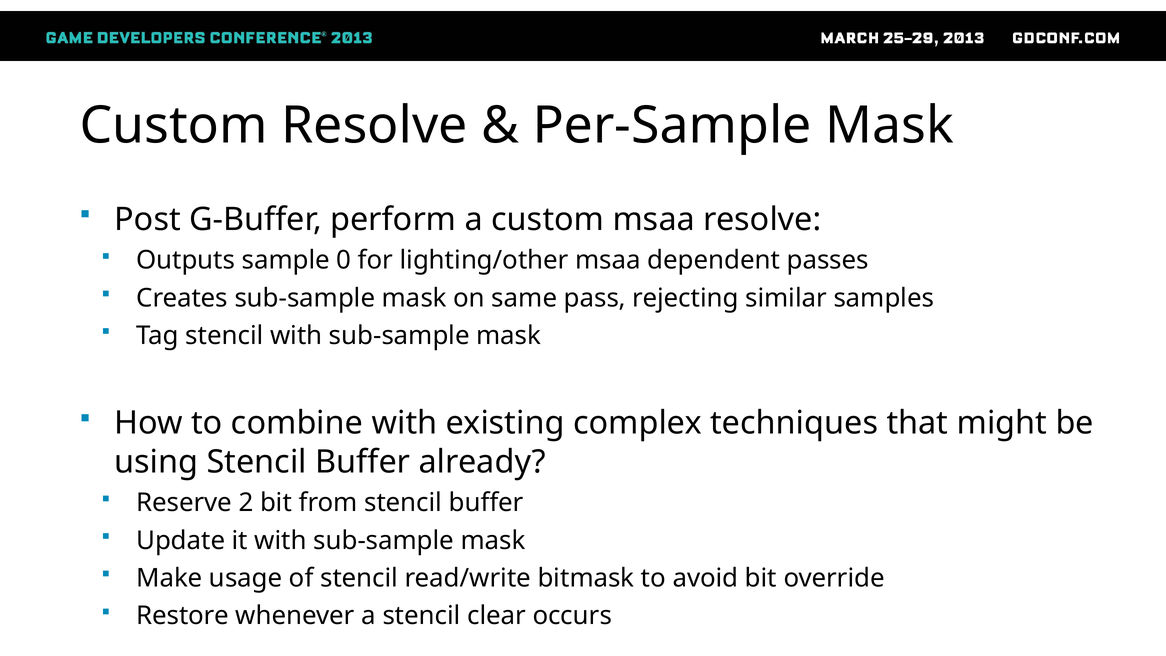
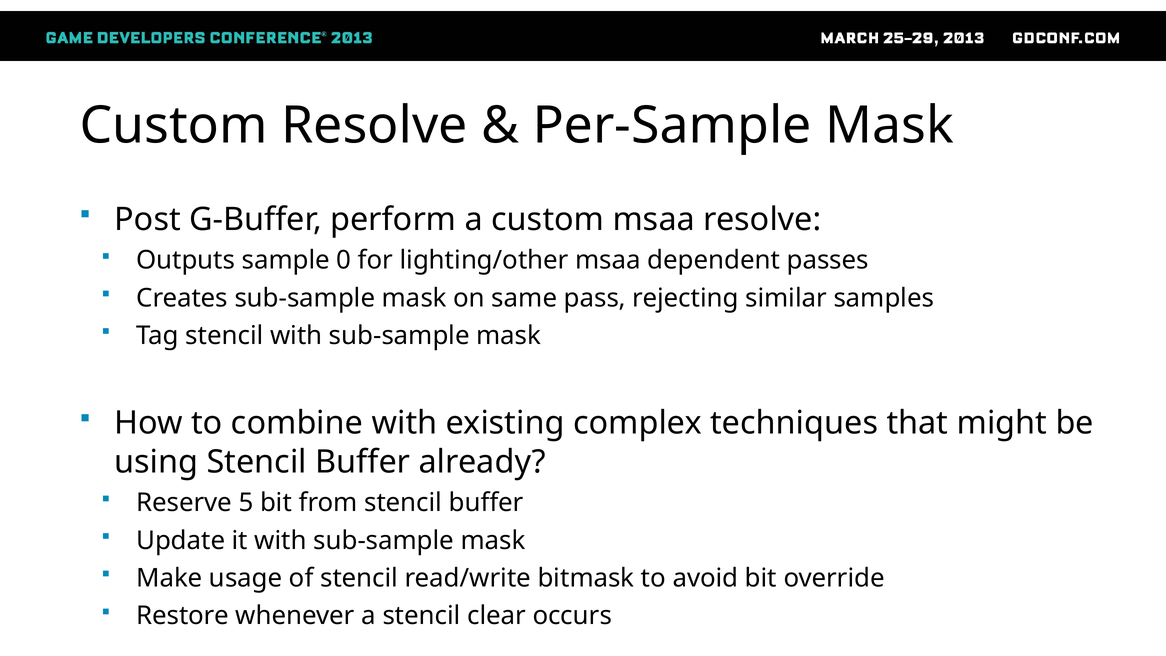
2: 2 -> 5 (246, 503)
